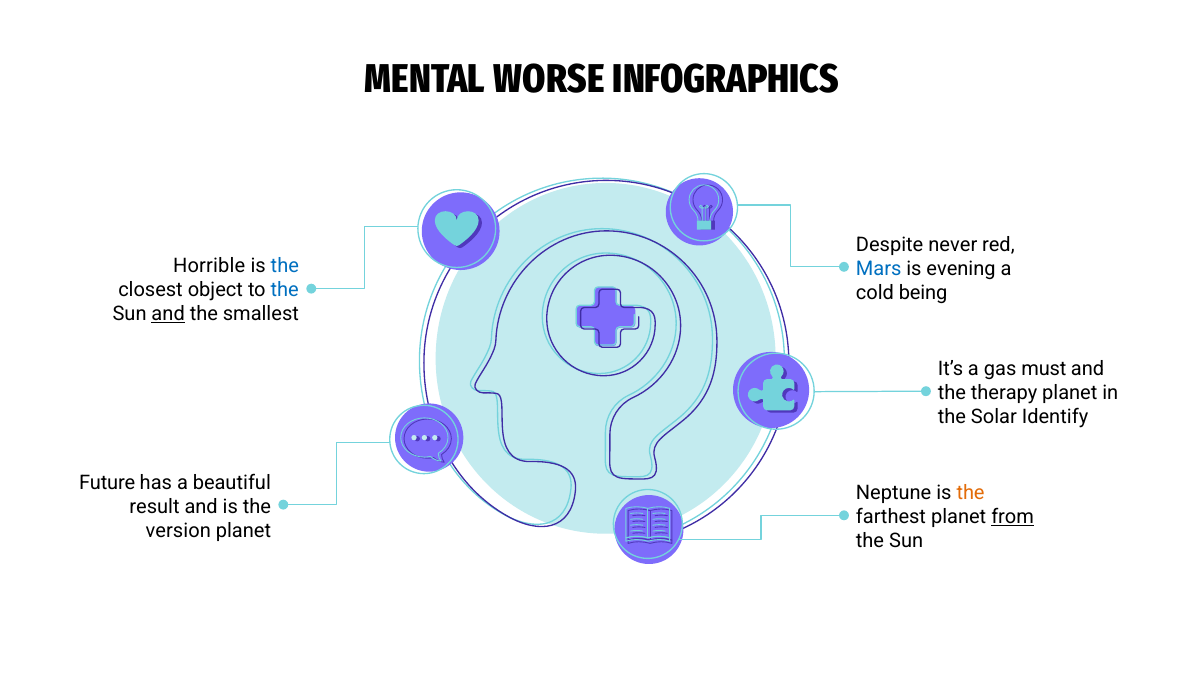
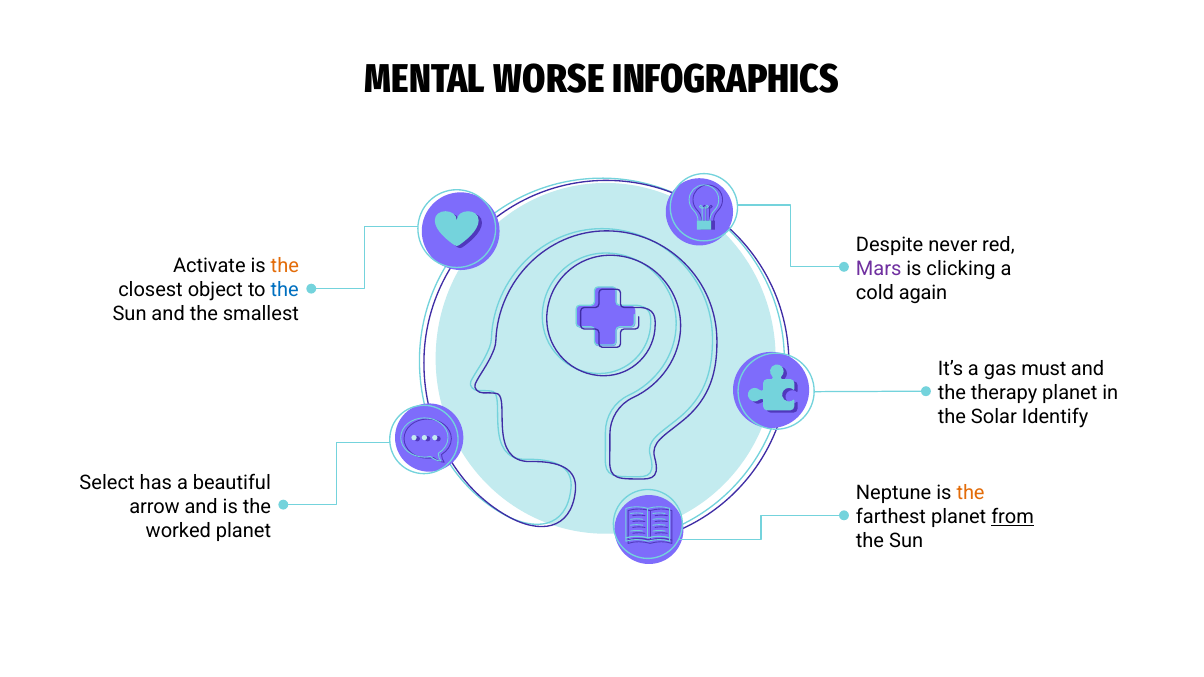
Horrible: Horrible -> Activate (209, 266)
the colour: blue -> orange (285, 266)
Mars colour: blue -> purple (879, 269)
evening: evening -> clicking (961, 269)
being: being -> again (923, 293)
and underline: present -> none (168, 314)
Future: Future -> Select (107, 483)
result: result -> arrow (155, 507)
version: version -> worked (178, 531)
